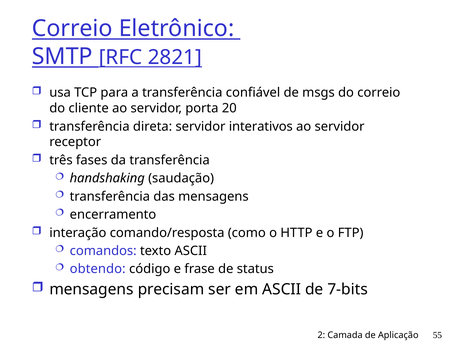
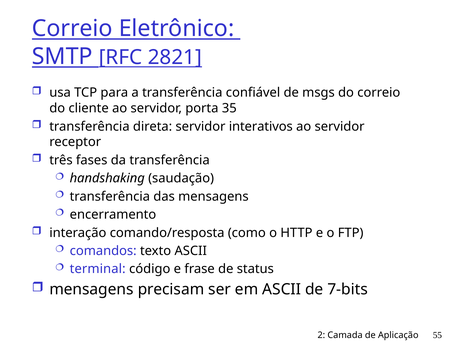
20: 20 -> 35 (229, 108)
obtendo: obtendo -> terminal (98, 269)
